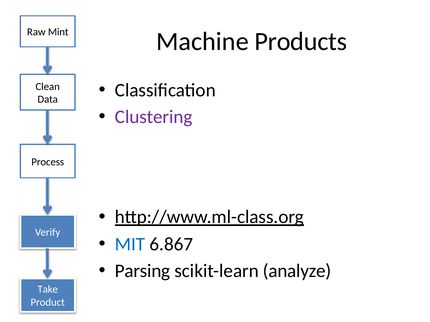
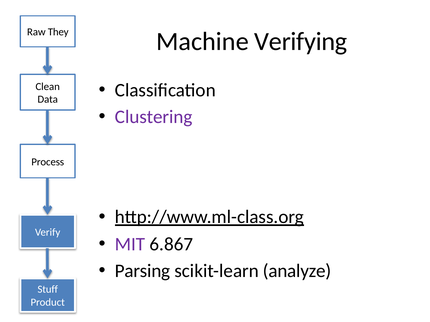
Mint: Mint -> They (58, 32)
Products: Products -> Verifying (301, 42)
MIT colour: blue -> purple (130, 245)
Take: Take -> Stuff (48, 290)
